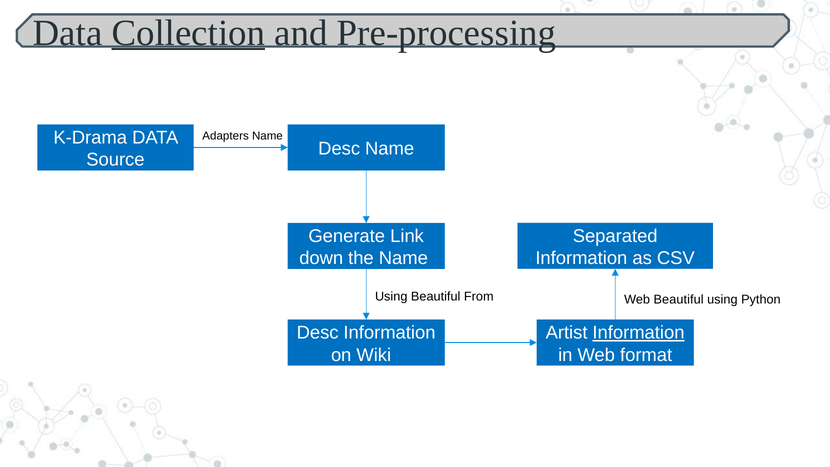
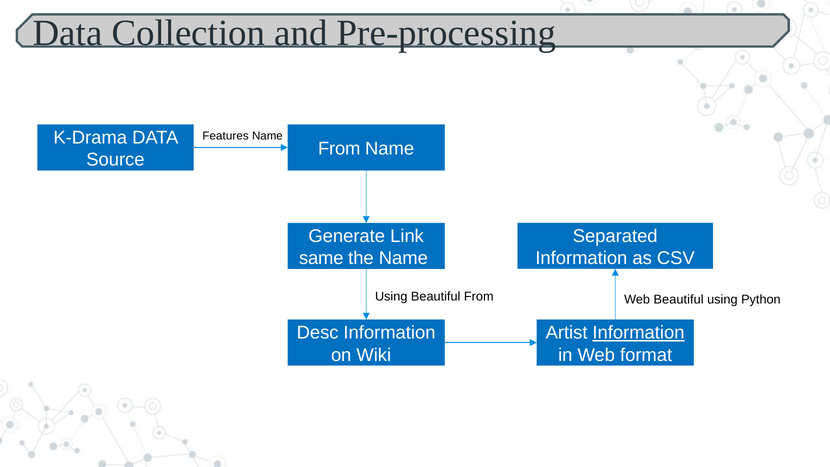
Collection underline: present -> none (188, 33)
Adapters: Adapters -> Features (226, 136)
Desc: Desc -> From (339, 149)
down: down -> same (321, 258)
